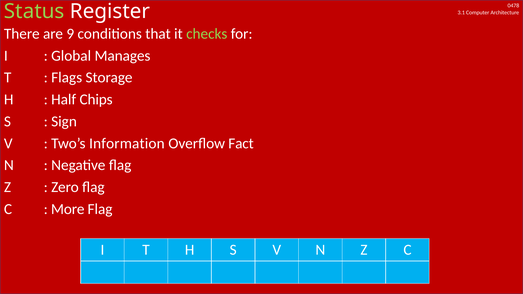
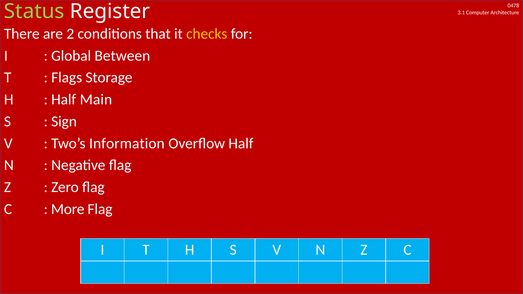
9: 9 -> 2 (70, 34)
checks colour: light green -> yellow (207, 34)
Manages: Manages -> Between (122, 56)
Chips: Chips -> Main (96, 100)
Overflow Fact: Fact -> Half (241, 143)
